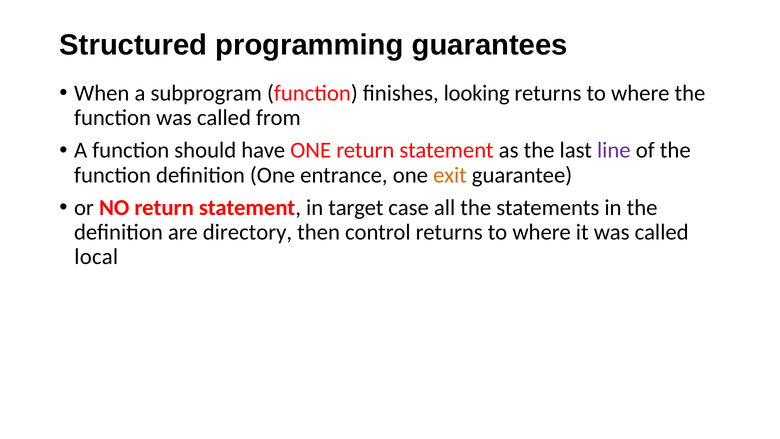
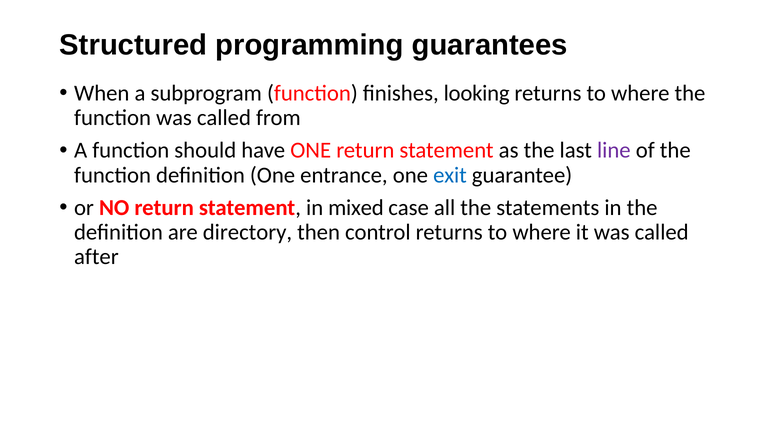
exit colour: orange -> blue (450, 175)
target: target -> mixed (356, 208)
local: local -> after (96, 257)
